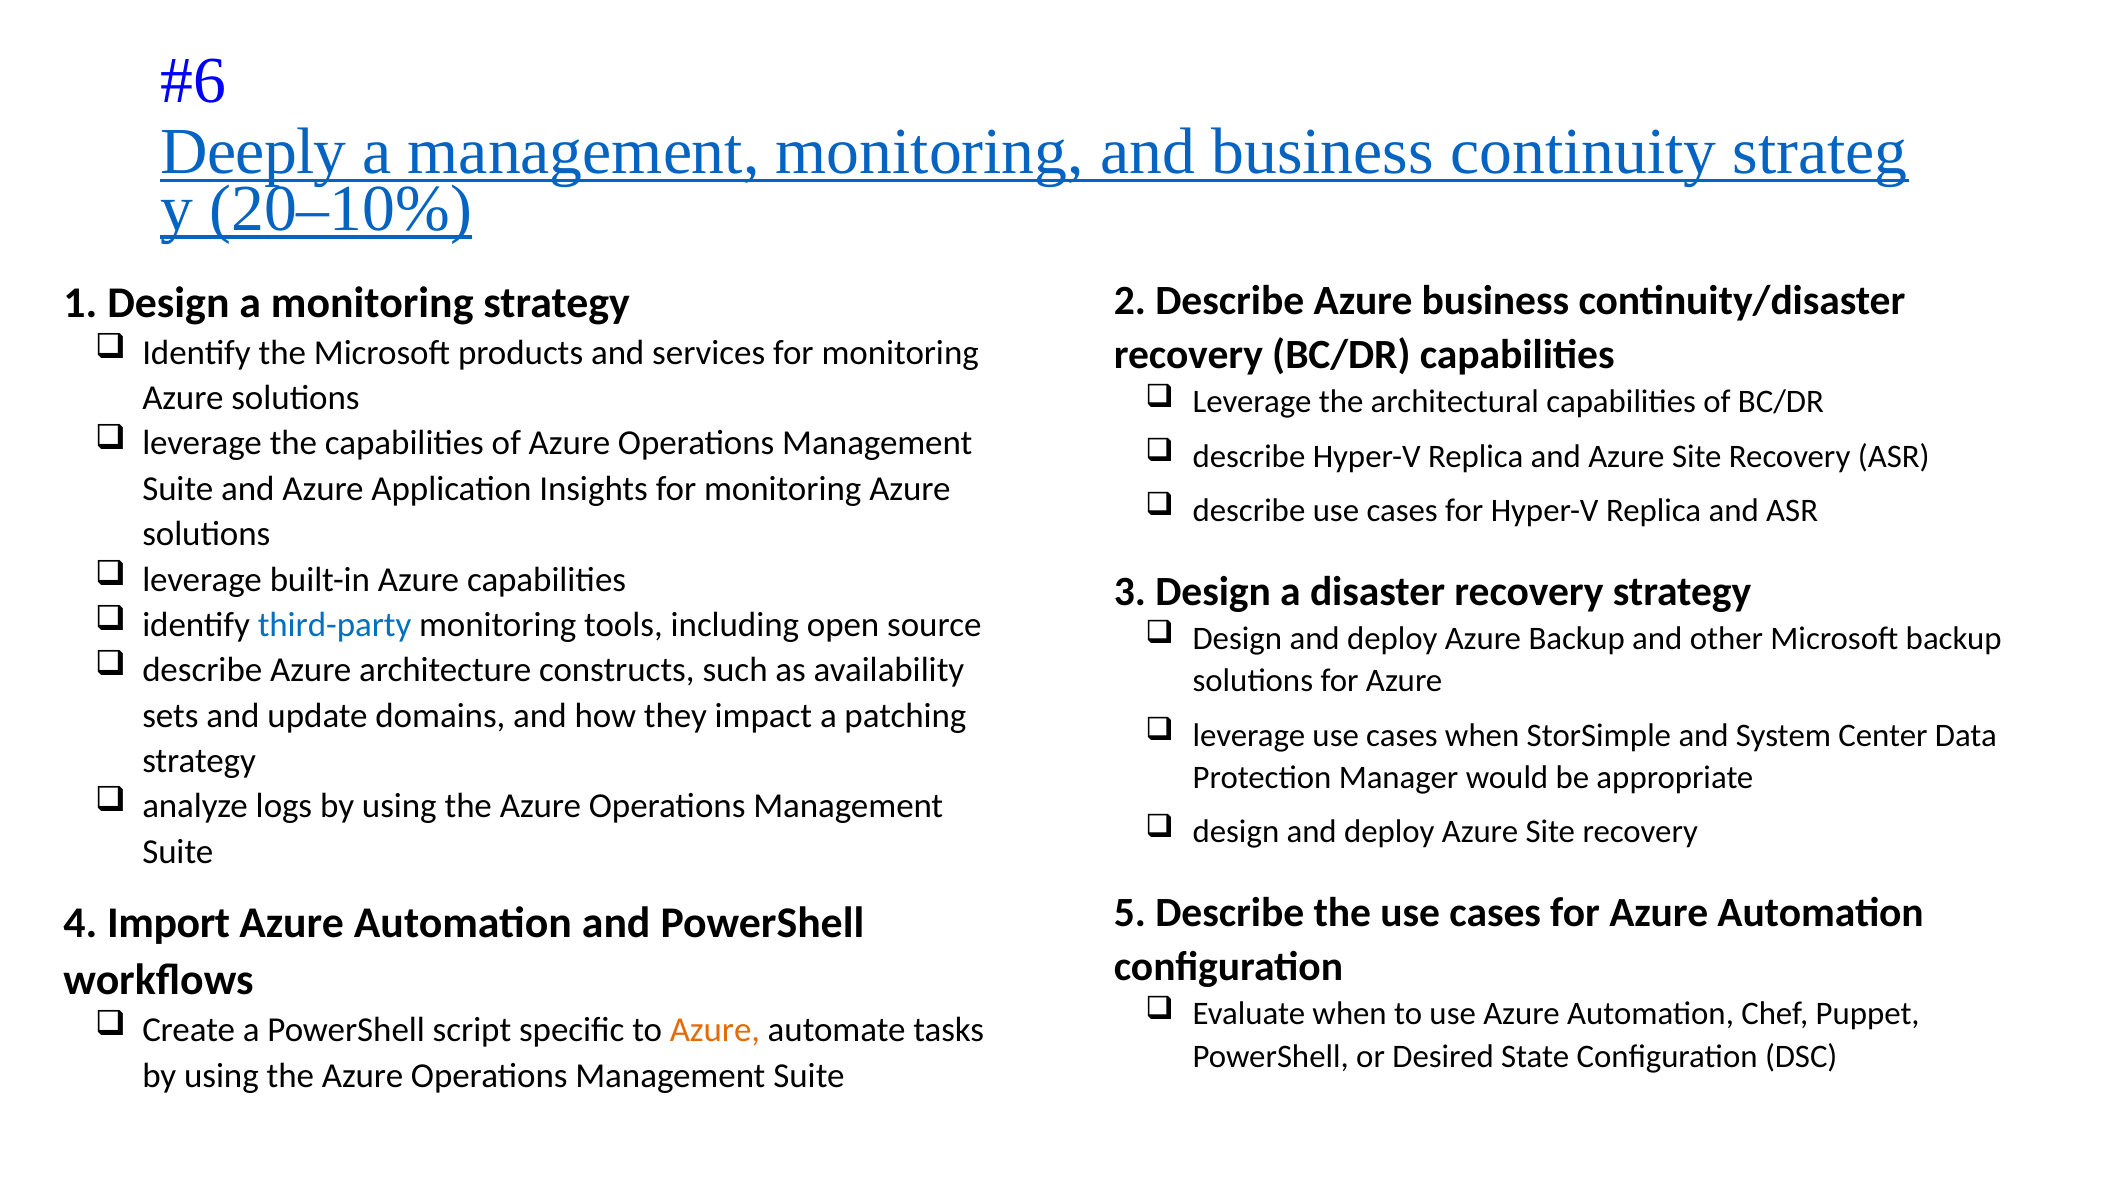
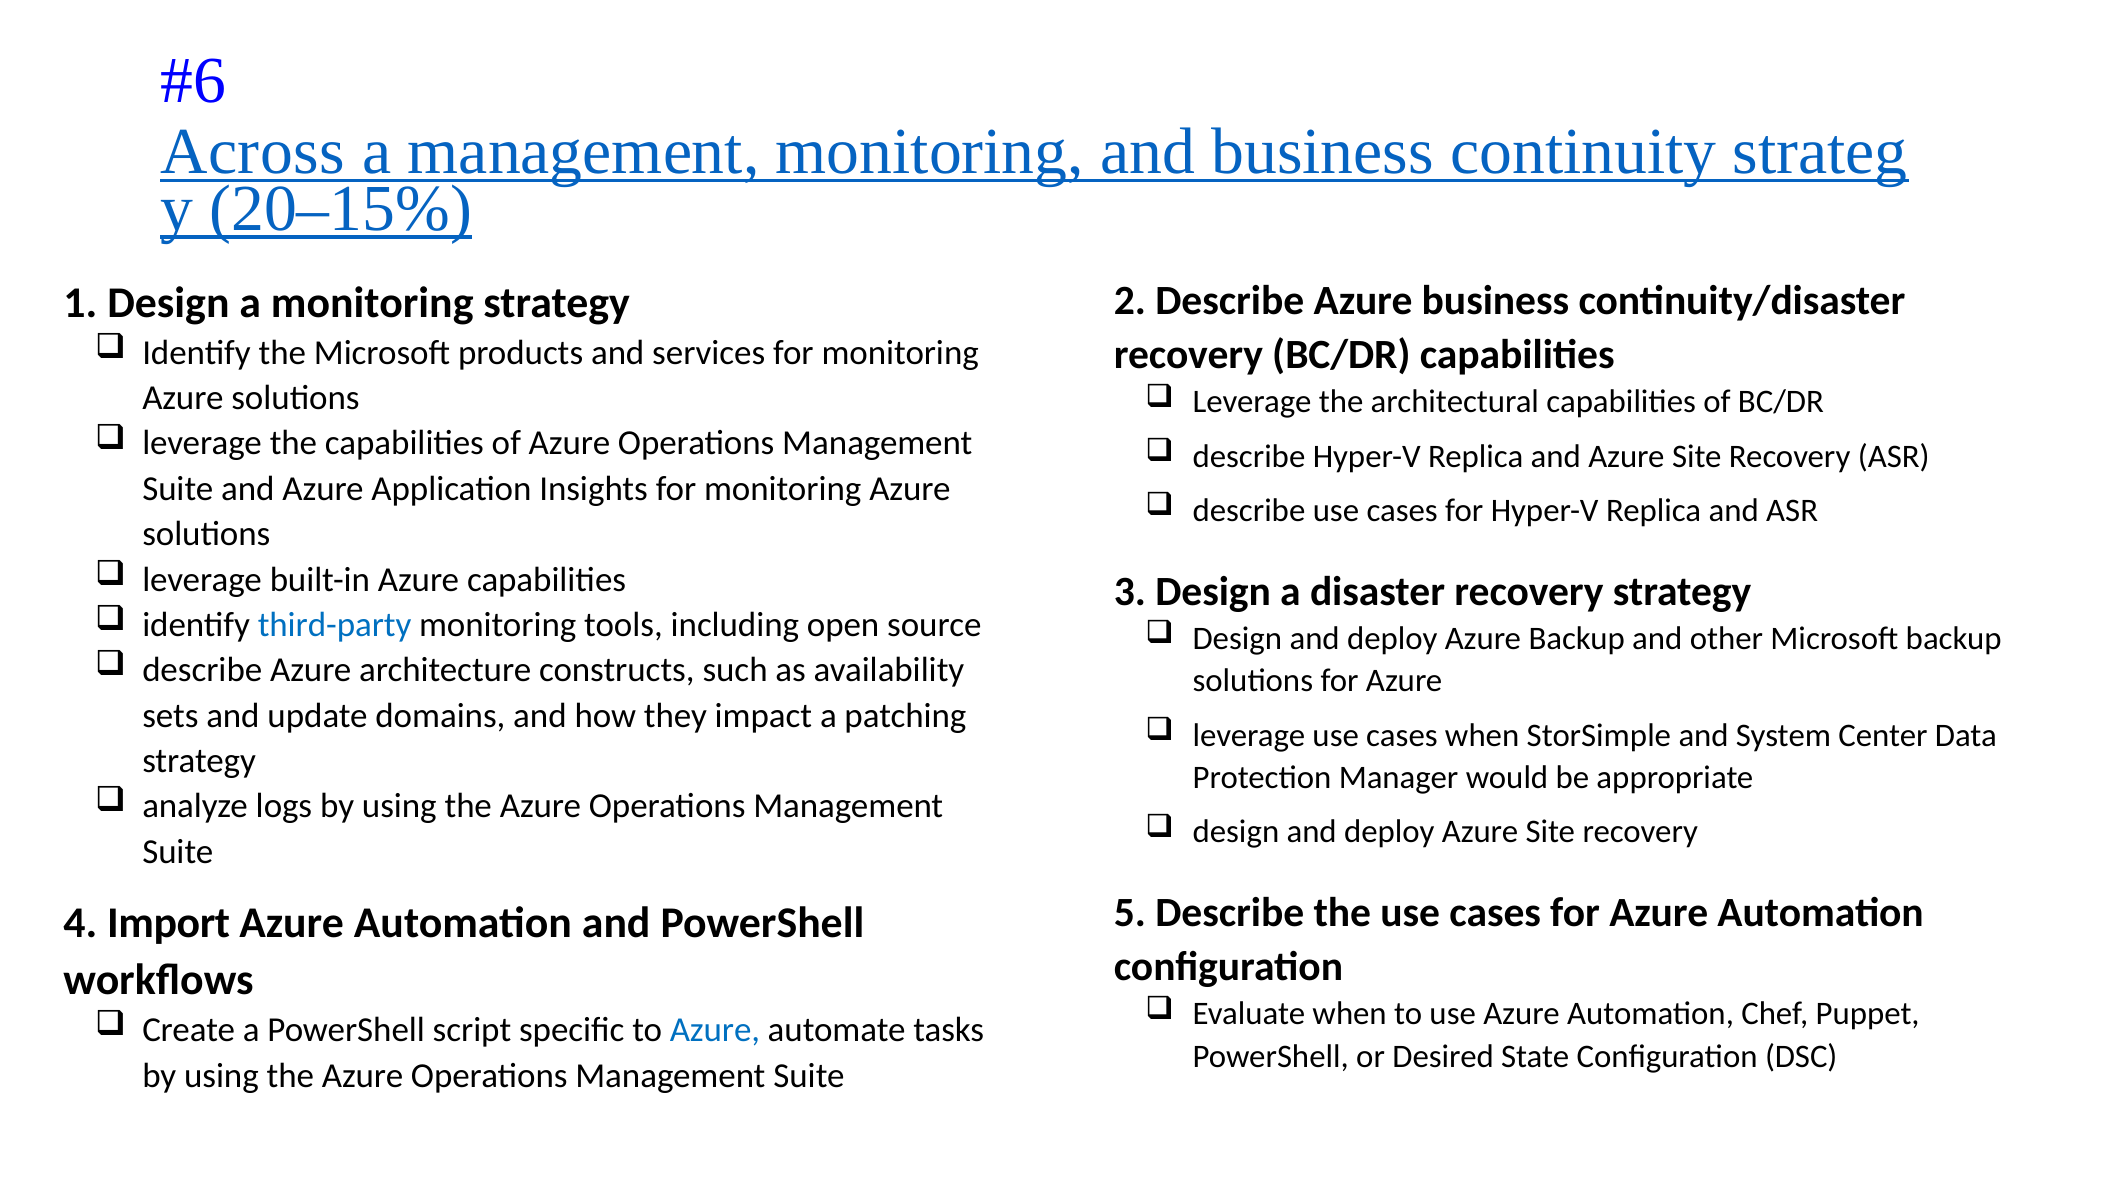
Deeply: Deeply -> Across (253, 152)
20–10%: 20–10% -> 20–15% (341, 208)
Azure colour: orange -> blue (715, 1030)
